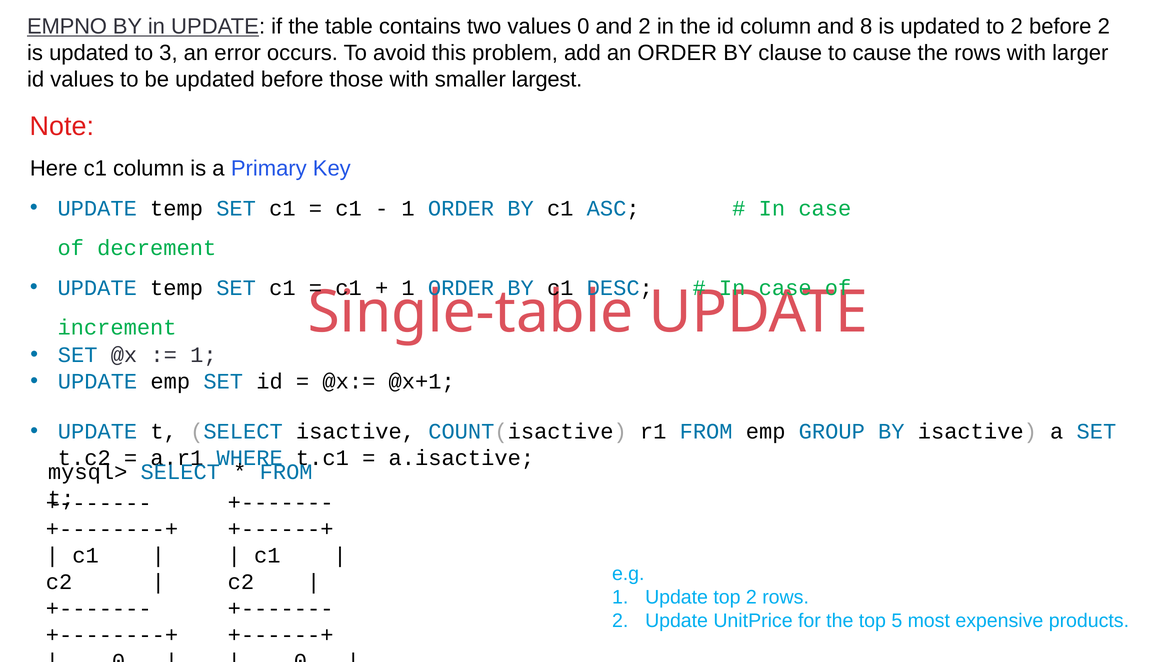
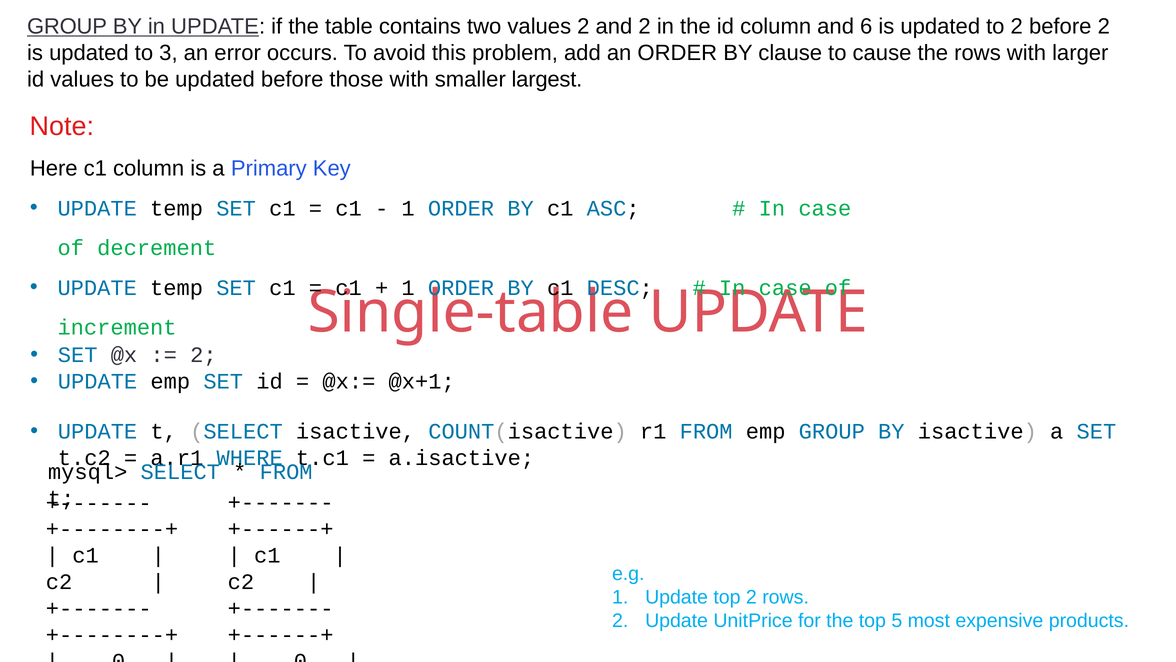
EMPNO: EMPNO -> GROUP (67, 26)
values 0: 0 -> 2 (583, 26)
and 8: 8 -> 6 (866, 26)
1: 1 -> 2 (203, 355)
